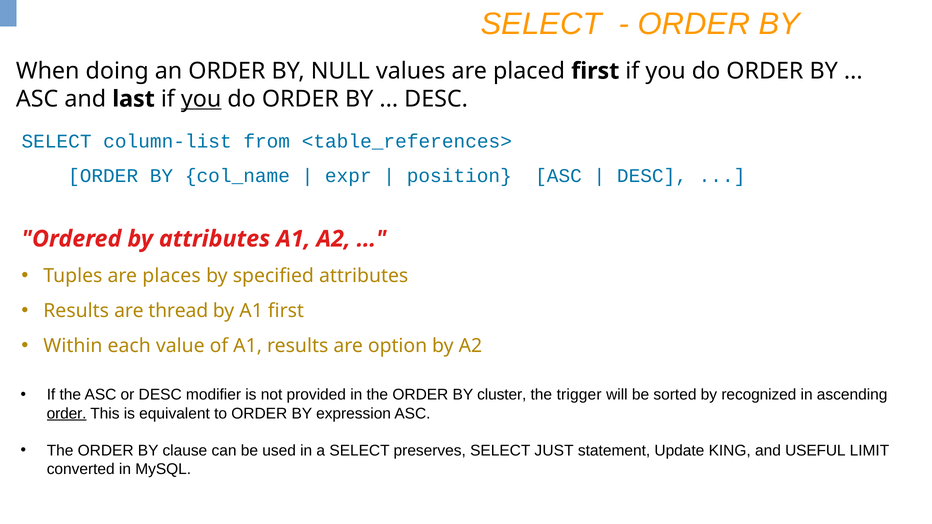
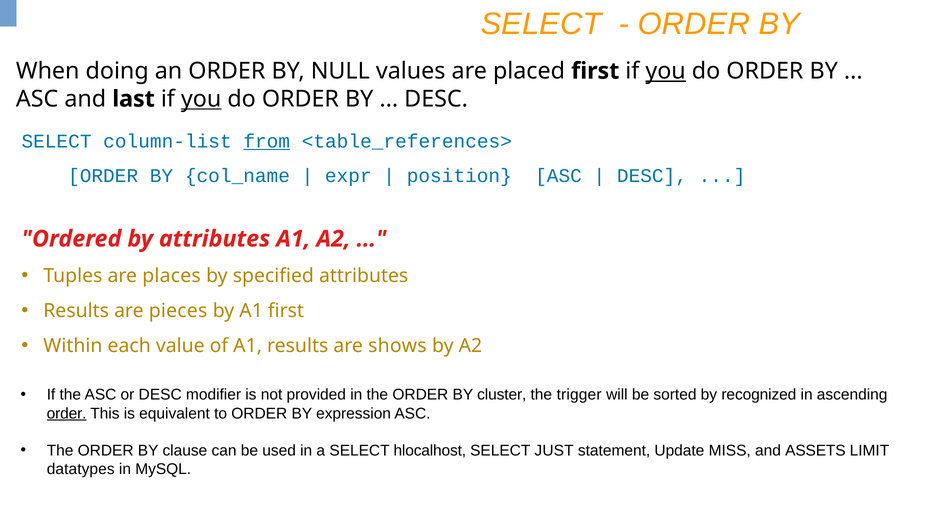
you underline: none -> present (666, 71)
from underline: none -> present (267, 141)
thread: thread -> pieces (178, 311)
option: option -> shows (397, 346)
preserves: preserves -> hlocalhost (430, 451)
KING: KING -> MISS (730, 451)
USEFUL: USEFUL -> ASSETS (815, 451)
converted: converted -> datatypes (81, 470)
